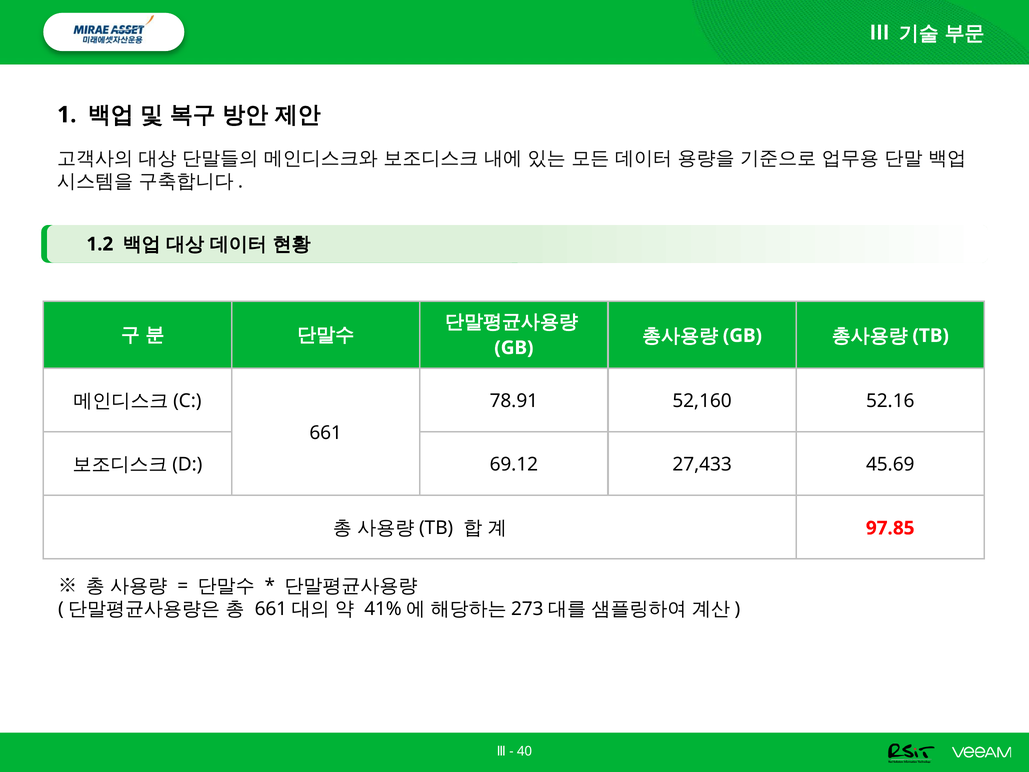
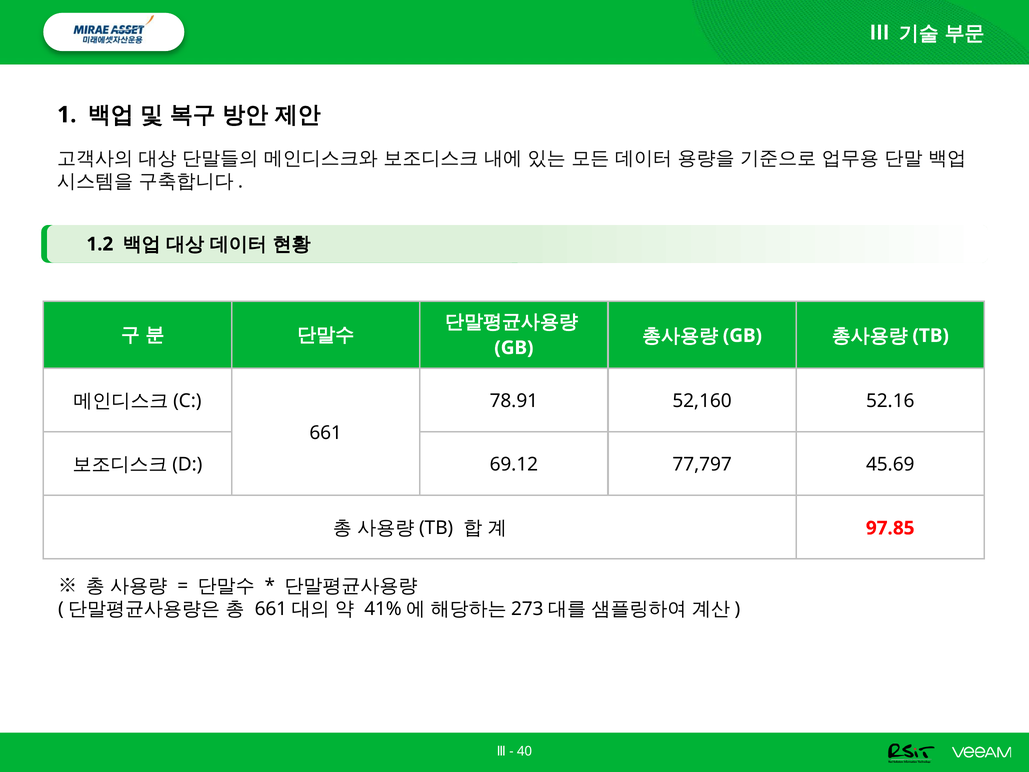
27,433: 27,433 -> 77,797 (702, 464)
